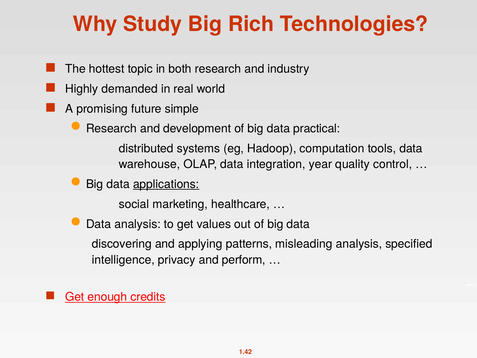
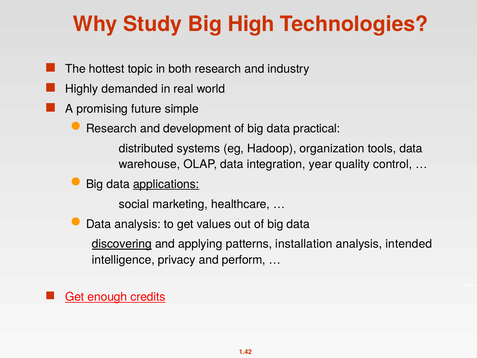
Rich: Rich -> High (251, 24)
computation: computation -> organization (332, 148)
discovering underline: none -> present (122, 244)
misleading: misleading -> installation (304, 244)
specified: specified -> intended (409, 244)
